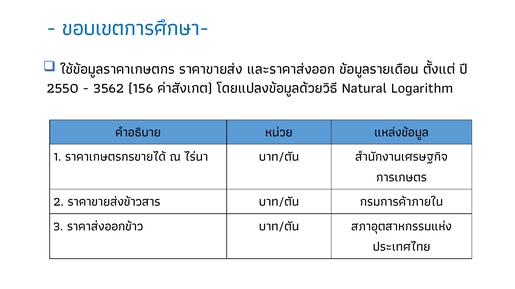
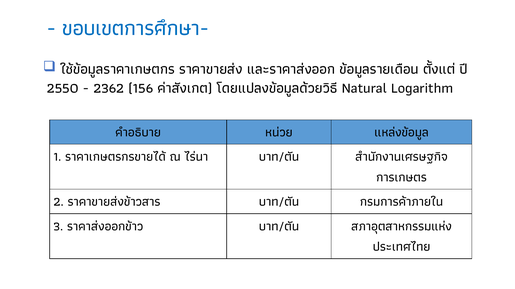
3562: 3562 -> 2362 (109, 88)
